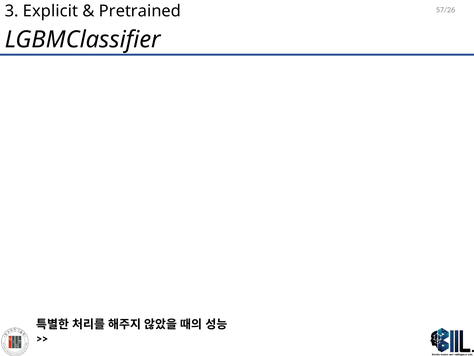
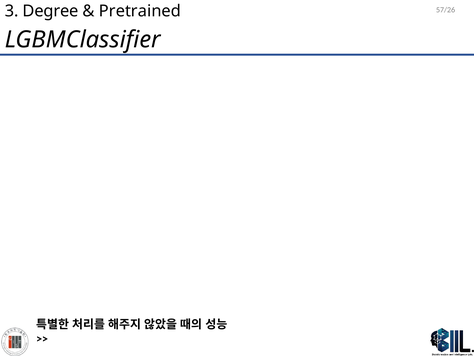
Explicit: Explicit -> Degree (51, 11)
